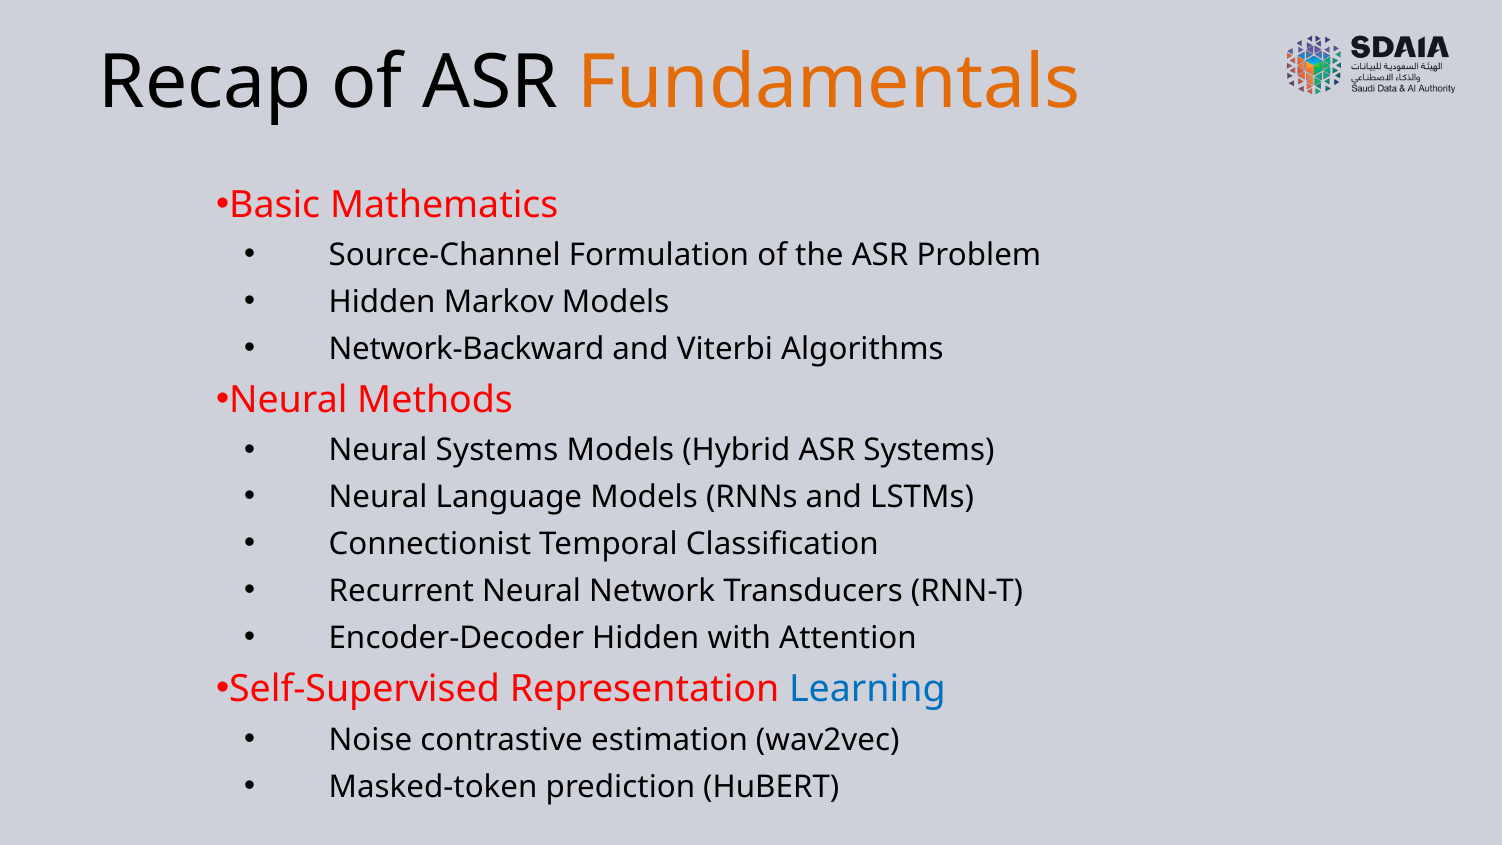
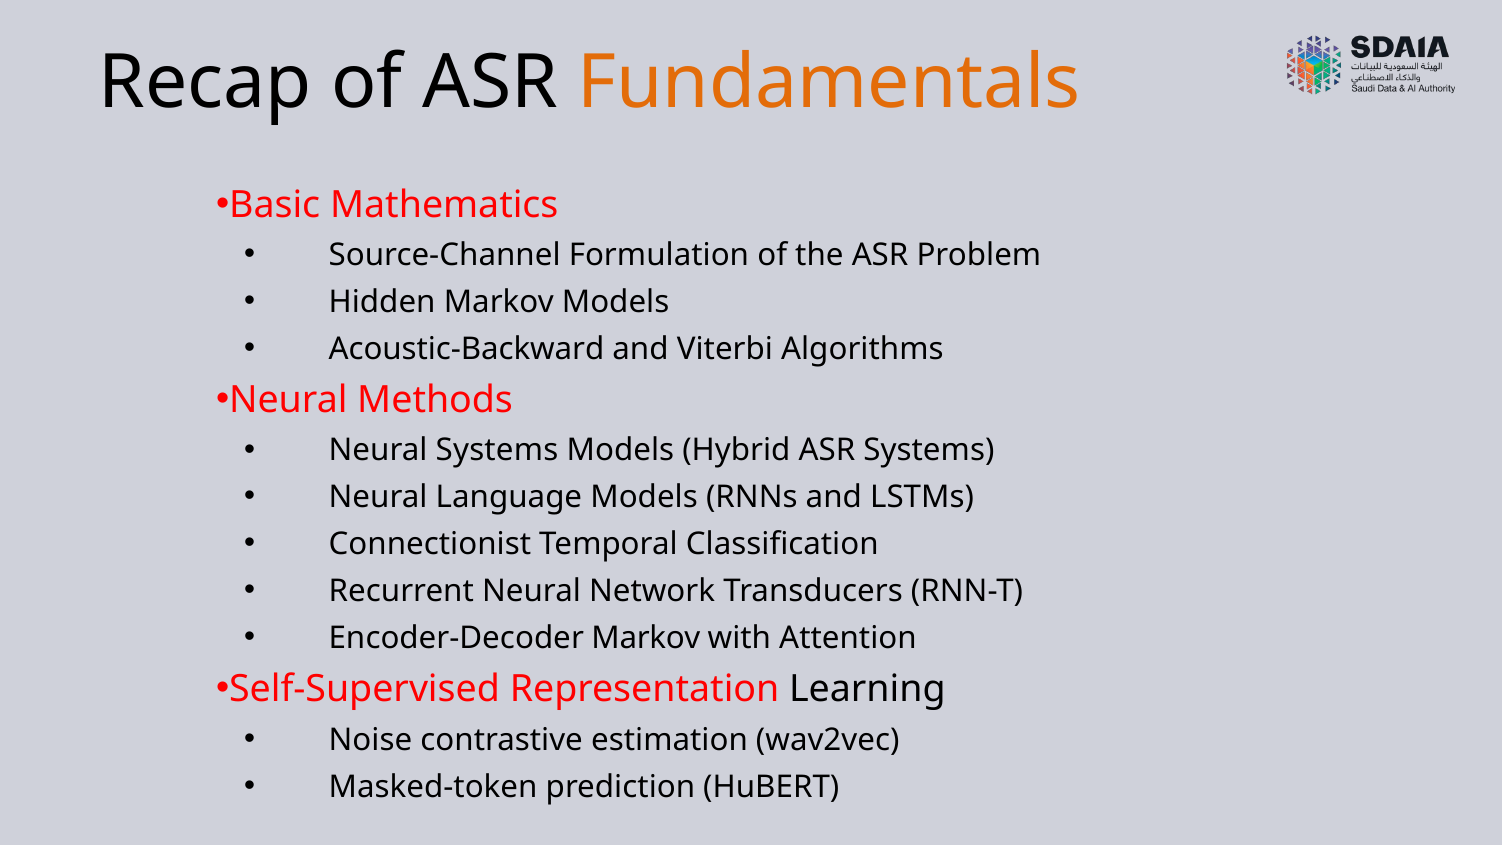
Network-Backward: Network-Backward -> Acoustic-Backward (467, 349)
Encoder-Decoder Hidden: Hidden -> Markov (646, 638)
Learning colour: blue -> black (867, 689)
